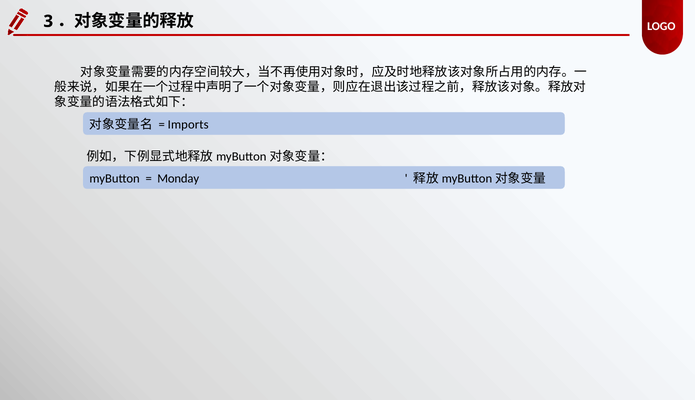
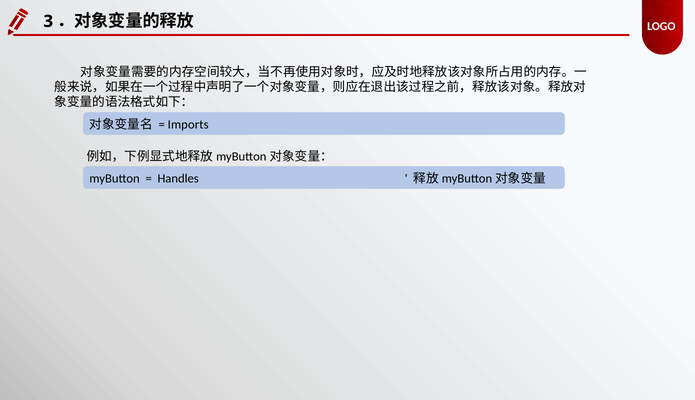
Monday: Monday -> Handles (178, 178)
